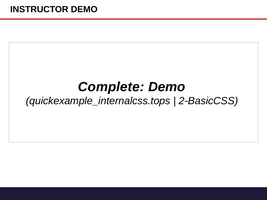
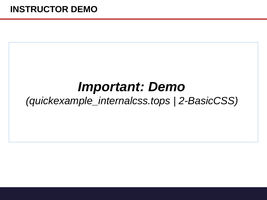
Complete: Complete -> Important (111, 87)
